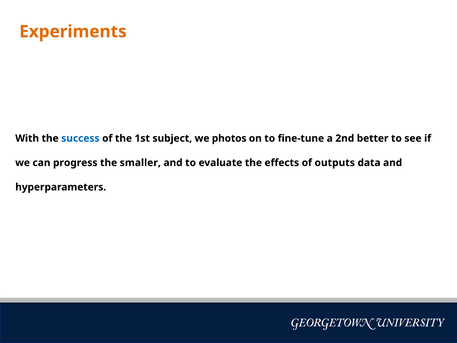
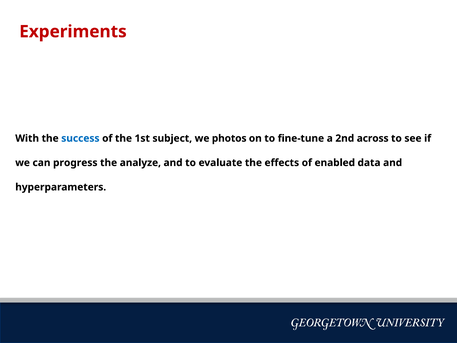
Experiments colour: orange -> red (73, 32)
better: better -> across (373, 138)
smaller: smaller -> analyze (140, 163)
outputs: outputs -> enabled (335, 163)
